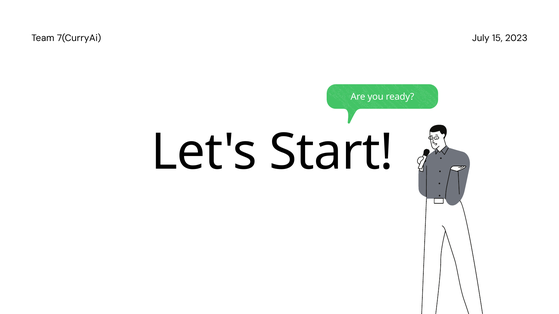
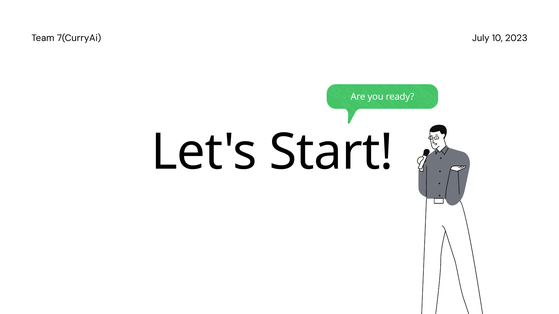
15: 15 -> 10 (497, 38)
